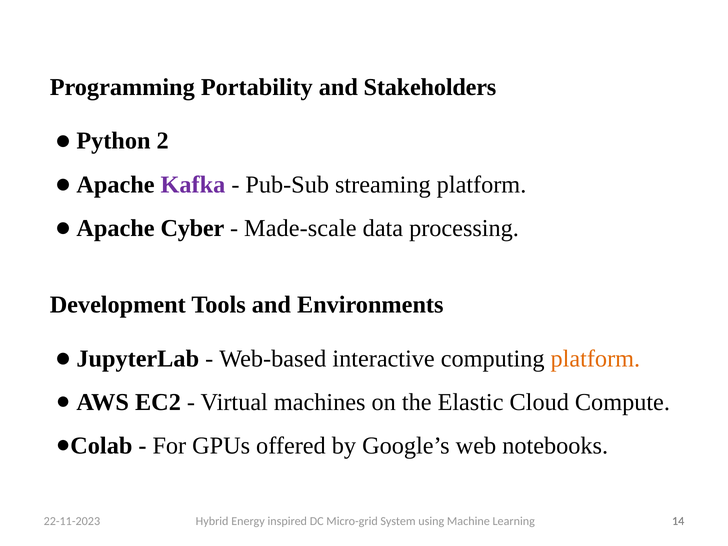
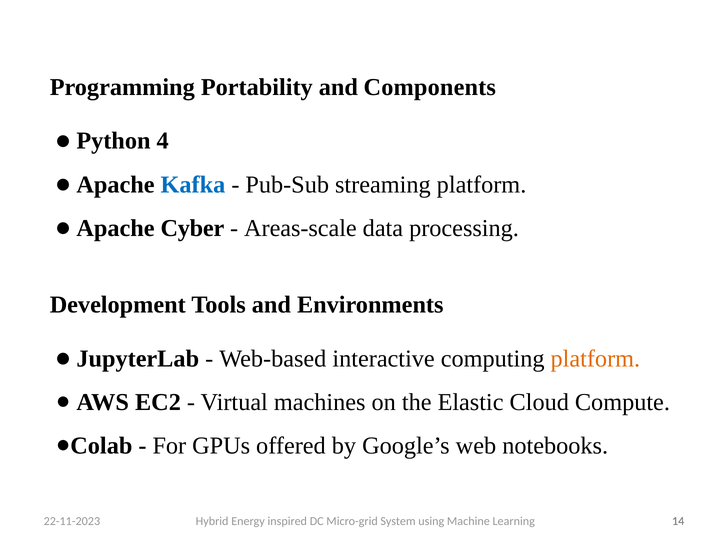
Stakeholders: Stakeholders -> Components (430, 87)
2: 2 -> 4 (163, 141)
Kafka colour: purple -> blue (193, 185)
Made-scale: Made-scale -> Areas-scale (300, 228)
